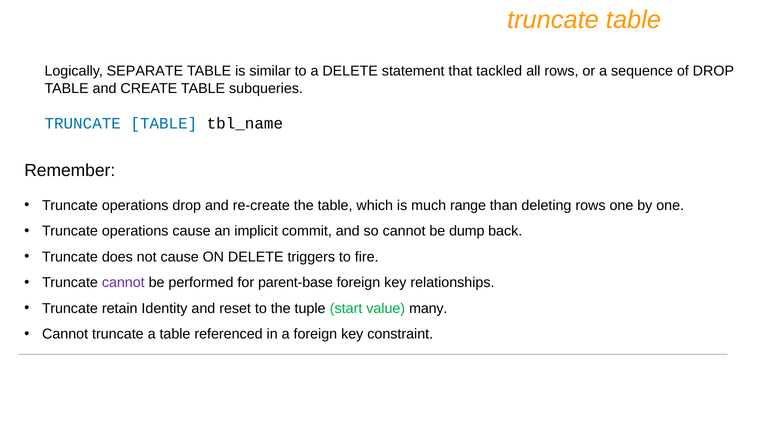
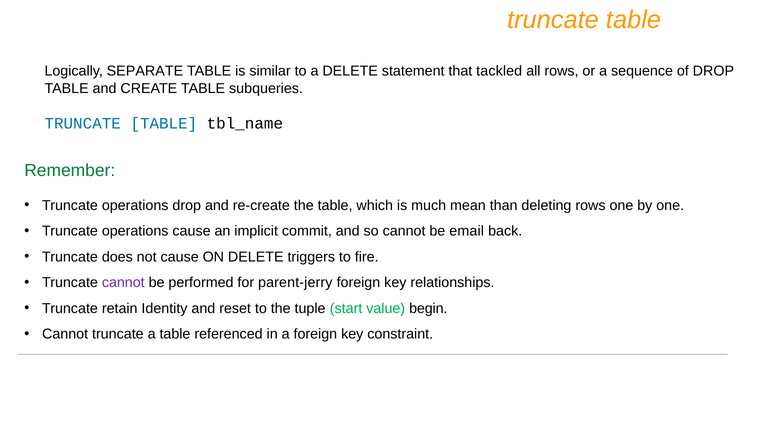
Remember colour: black -> green (70, 170)
range: range -> mean (468, 205)
dump: dump -> email (467, 231)
parent-base: parent-base -> parent-jerry (295, 282)
many: many -> begin (428, 308)
